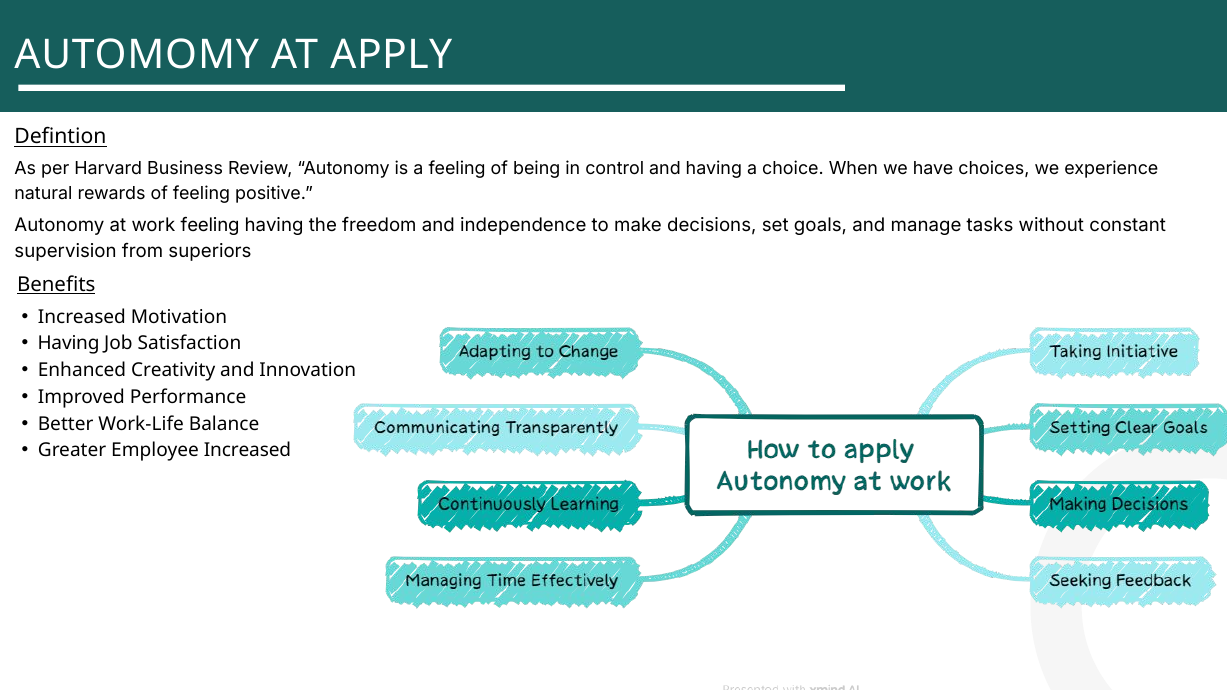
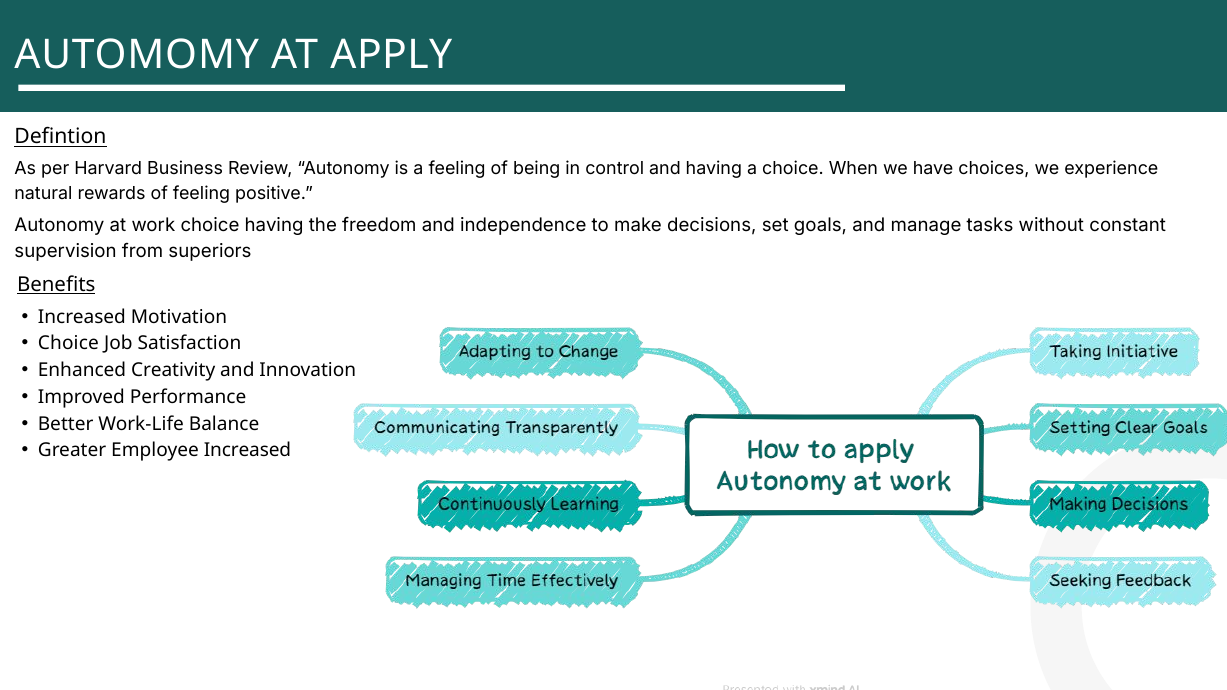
work feeling: feeling -> choice (210, 225)
Having: Having -> Choice (68, 344)
